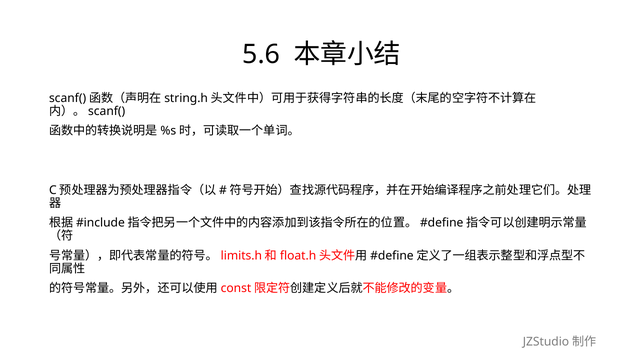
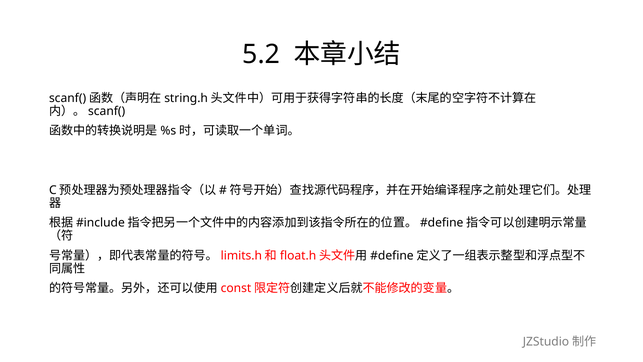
5.6: 5.6 -> 5.2 (261, 54)
